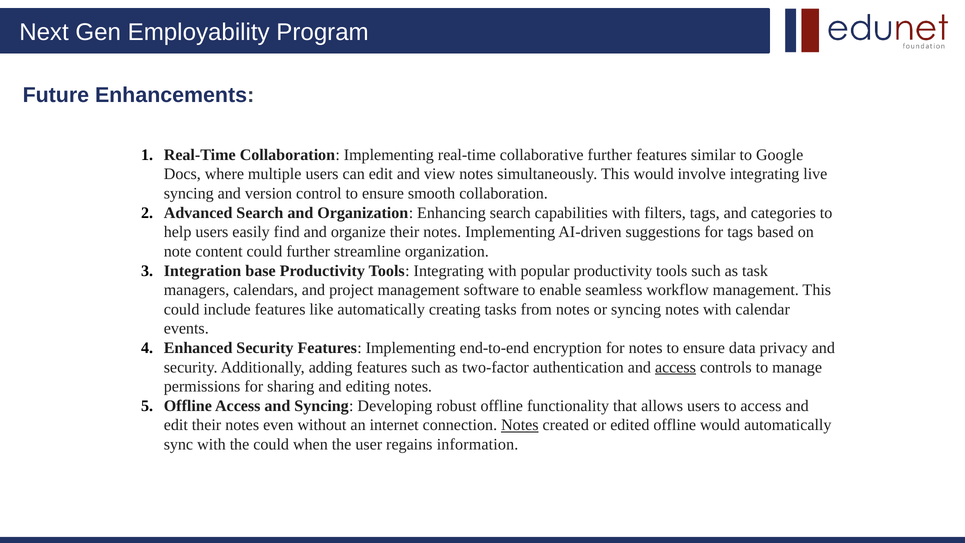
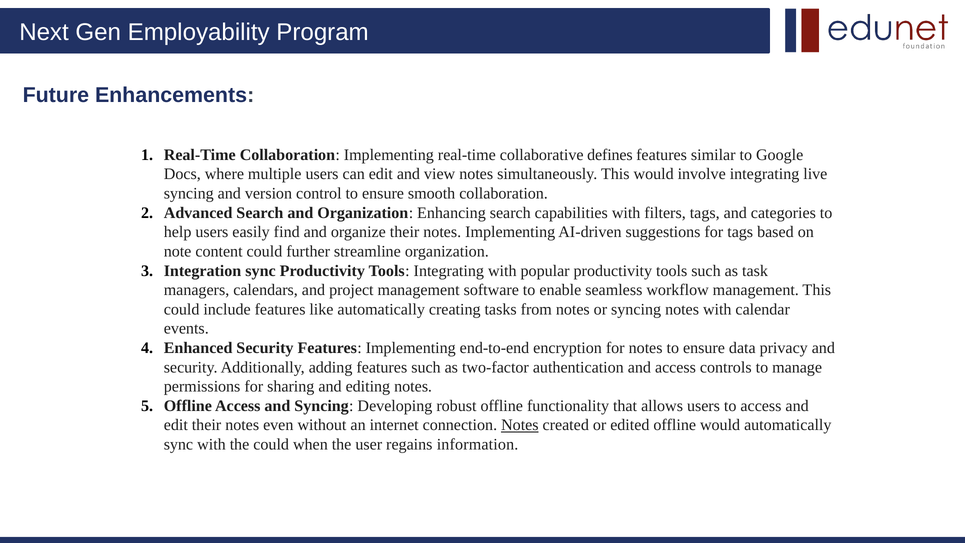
collaborative further: further -> defines (610, 155)
Integration base: base -> sync (261, 271)
access underline: present -> none (675, 367)
